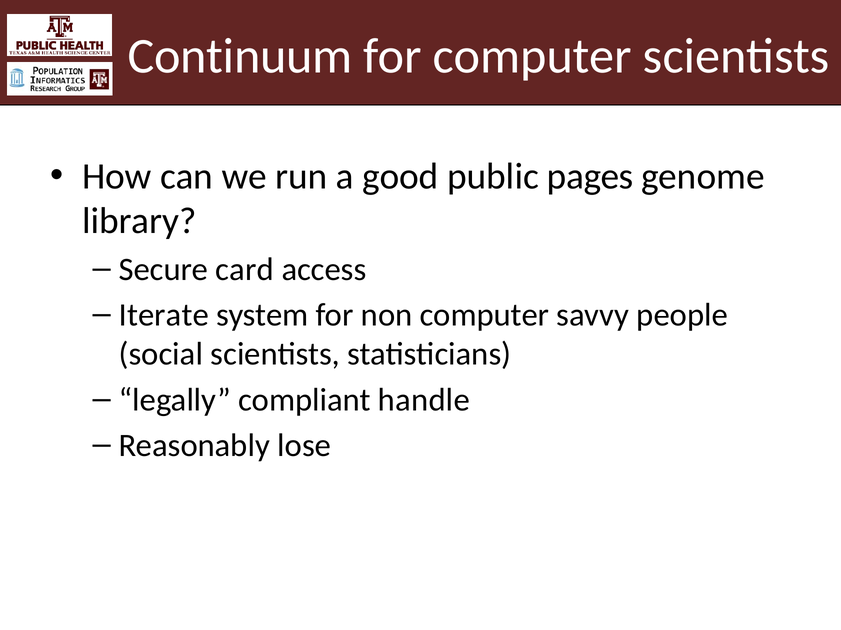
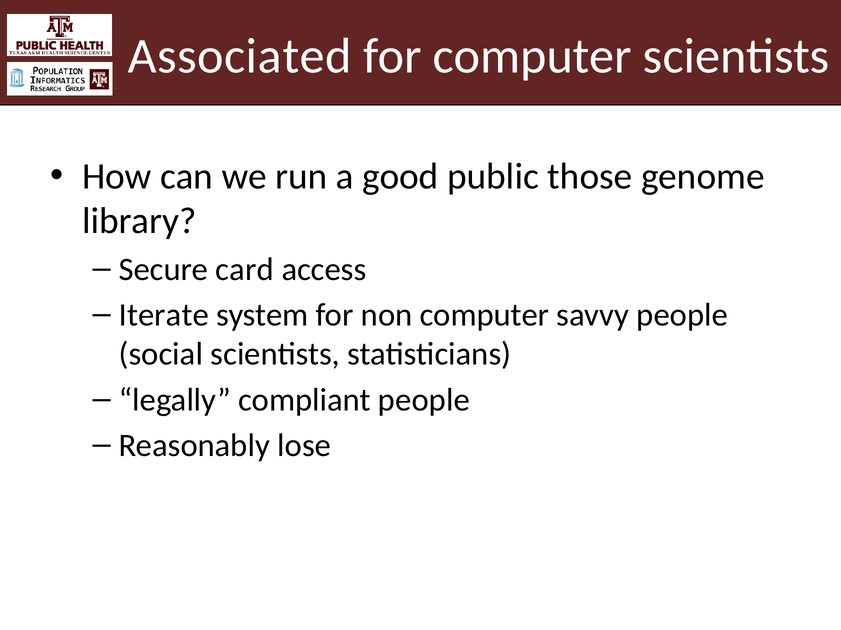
Continuum: Continuum -> Associated (240, 56)
pages: pages -> those (590, 176)
compliant handle: handle -> people (424, 400)
